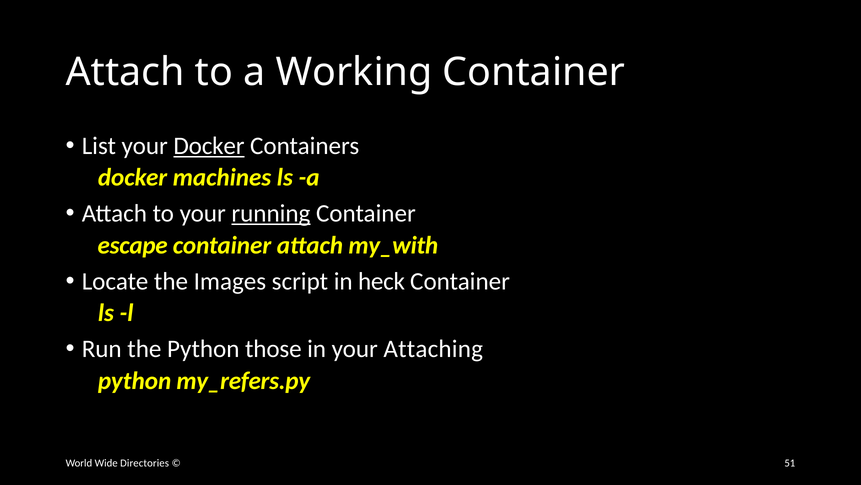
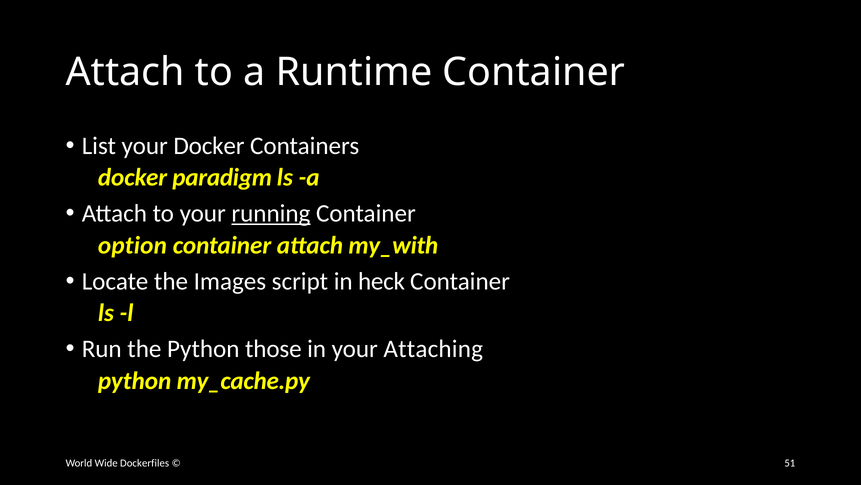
Working: Working -> Runtime (354, 72)
Docker underline: present -> none (209, 146)
machines: machines -> paradigm (222, 177)
escape: escape -> option (132, 245)
my_refers.py: my_refers.py -> my_cache.py (243, 380)
Directories: Directories -> Dockerfiles (145, 463)
